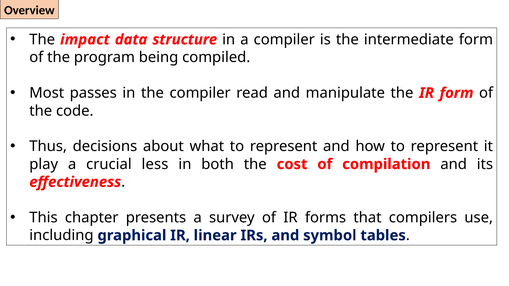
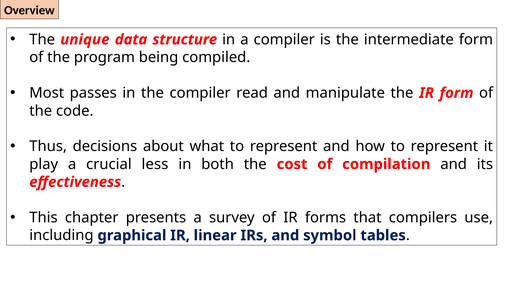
impact: impact -> unique (85, 40)
